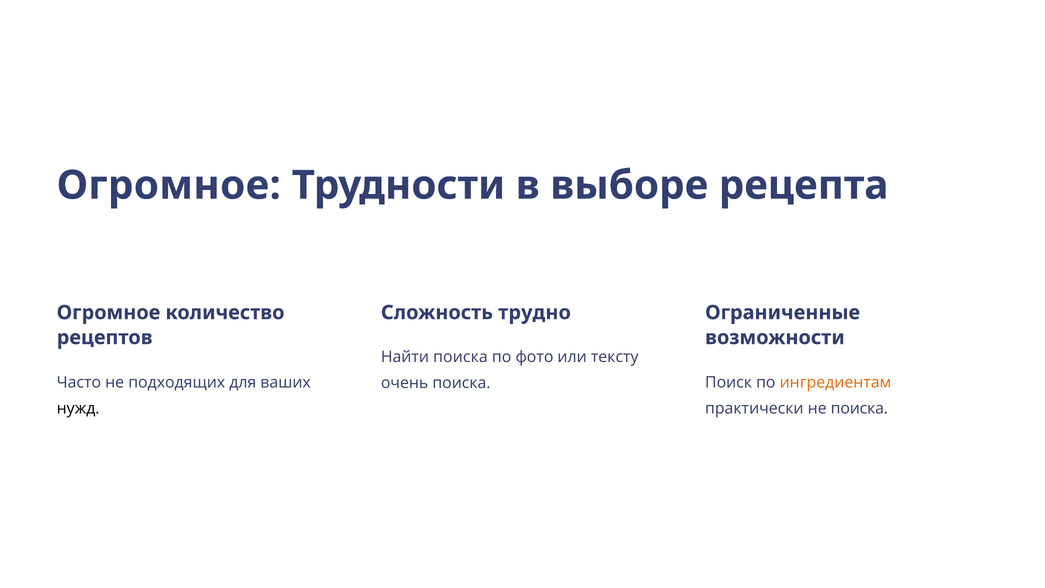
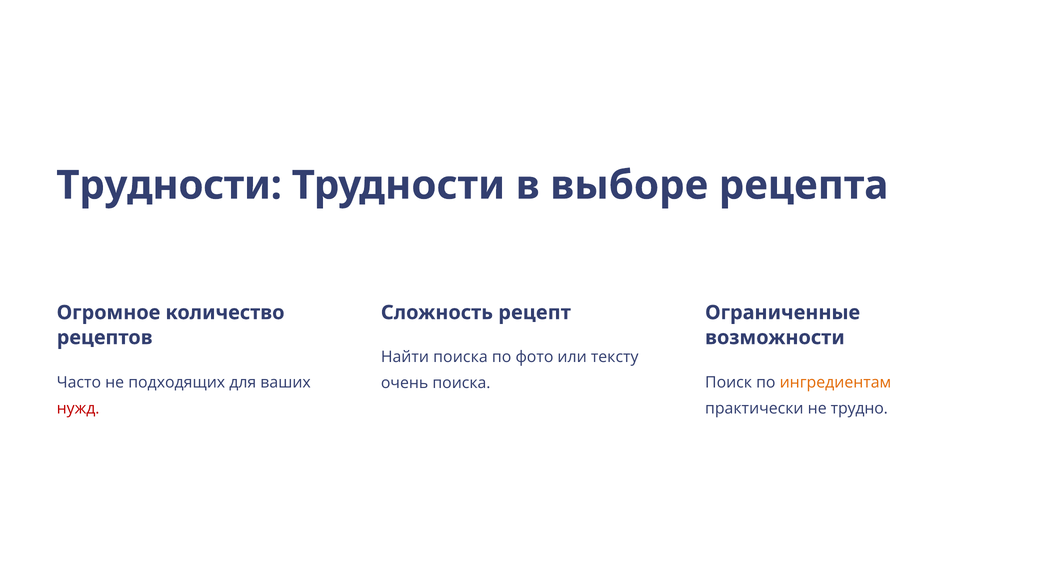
Огромное: Огромное -> Трудности (169, 185)
трудно: трудно -> рецепт (535, 312)
нужд colour: black -> red (78, 408)
не поиска: поиска -> трудно (859, 408)
